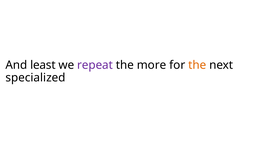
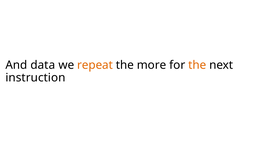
least: least -> data (43, 65)
repeat colour: purple -> orange (95, 65)
specialized: specialized -> instruction (35, 78)
